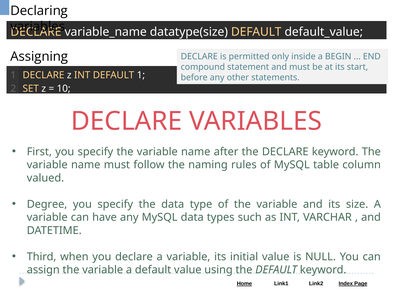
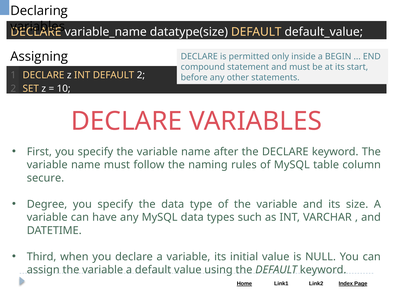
DEFAULT 1: 1 -> 2 (141, 75)
valued: valued -> secure (45, 178)
